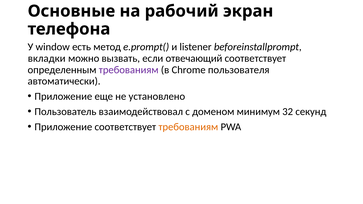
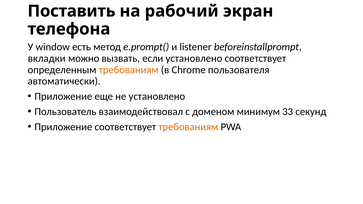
Основные: Основные -> Поставить (72, 11)
если отвечающий: отвечающий -> установлено (194, 58)
требованиям colour: purple -> orange (129, 70)
32: 32 -> 33 (288, 112)
